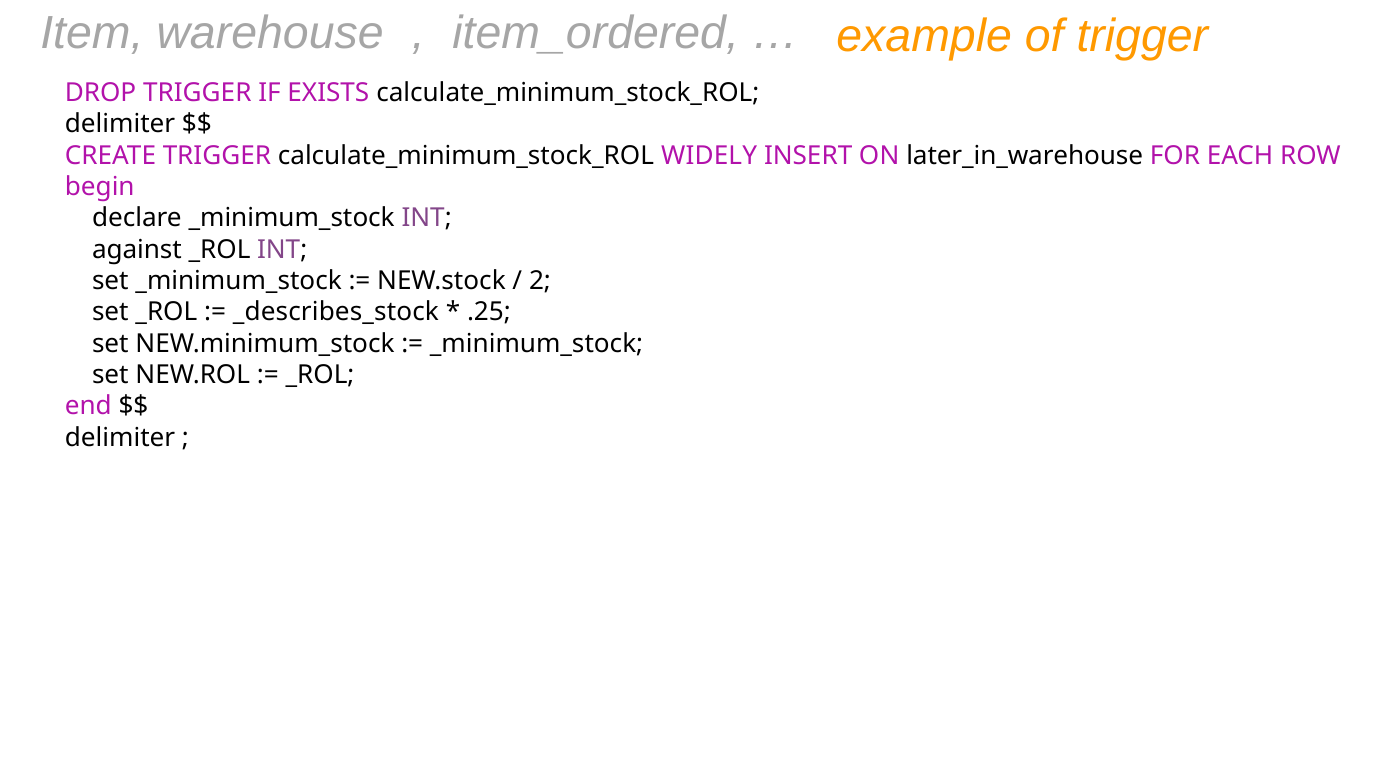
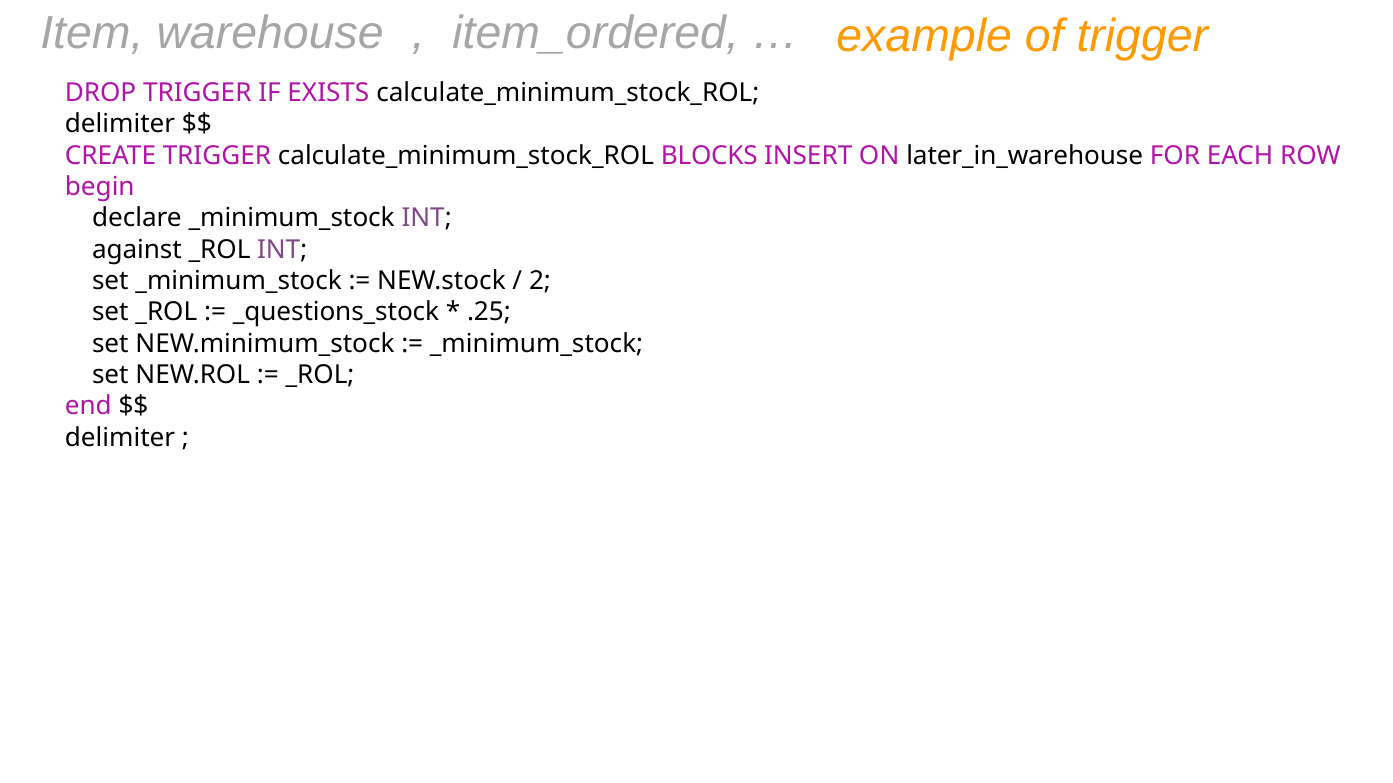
WIDELY: WIDELY -> BLOCKS (709, 156)
_describes_stock: _describes_stock -> _questions_stock (336, 312)
